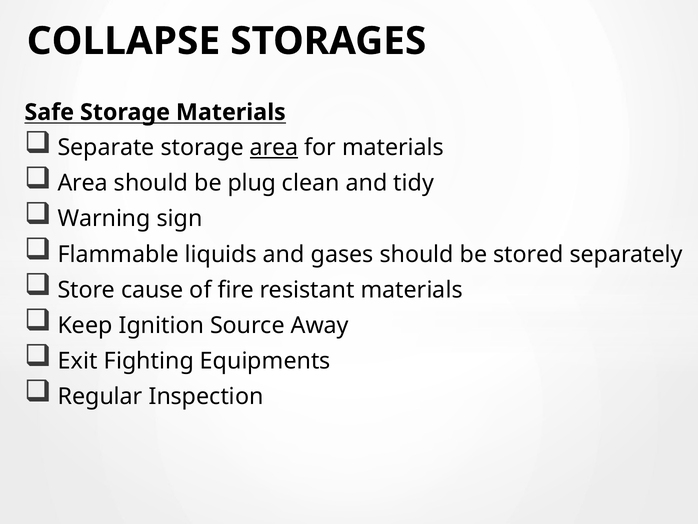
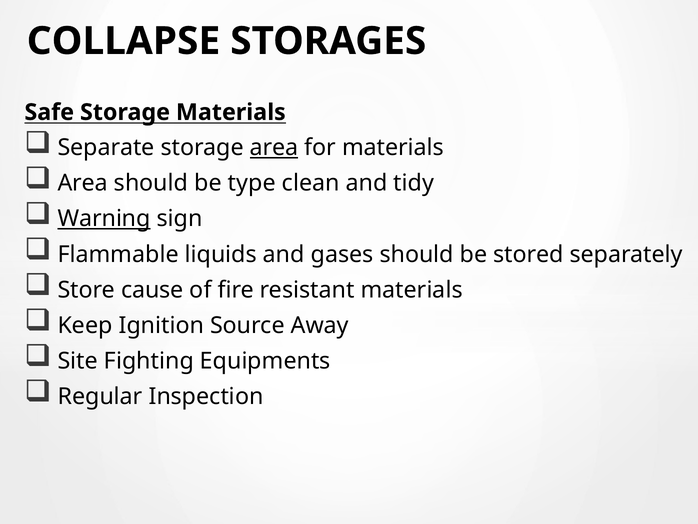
plug: plug -> type (252, 183)
Warning underline: none -> present (104, 219)
Exit: Exit -> Site (78, 361)
